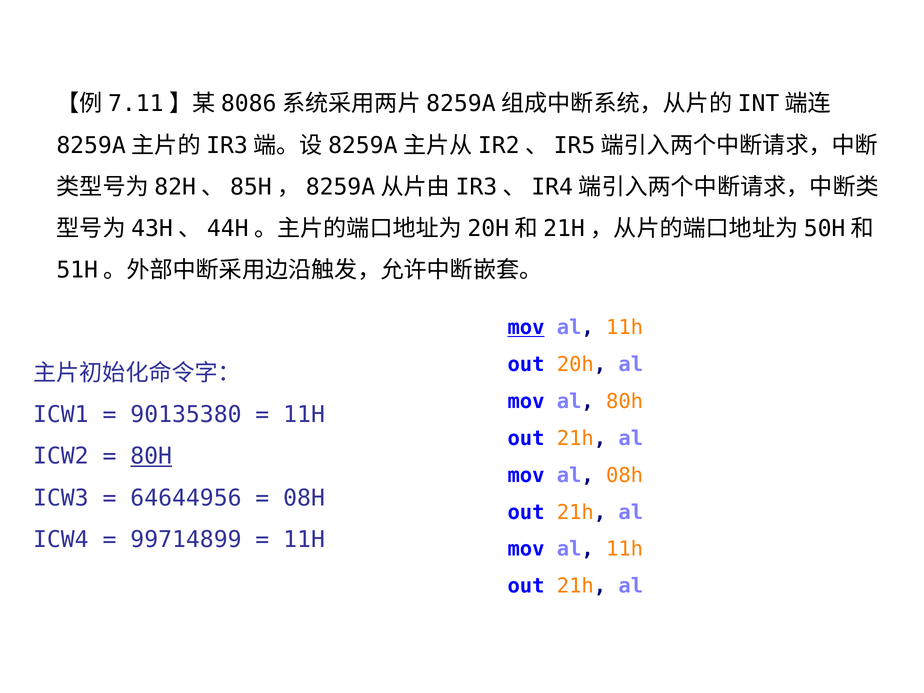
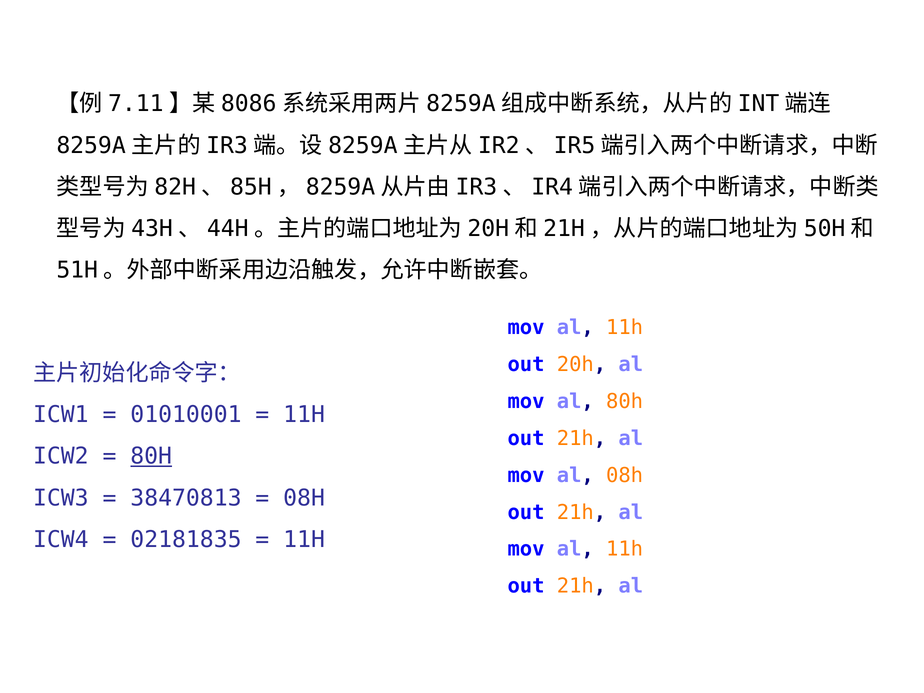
mov underline: present -> none (526, 328)
90135380: 90135380 -> 01010001 (186, 415)
64644956: 64644956 -> 38470813 (186, 498)
99714899: 99714899 -> 02181835 (186, 540)
